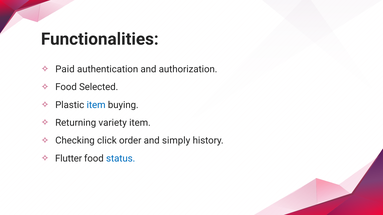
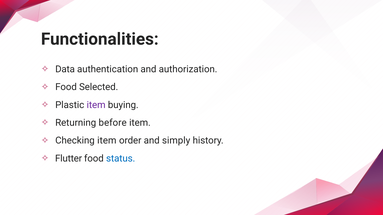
Paid: Paid -> Data (65, 69)
item colour: blue -> purple (96, 105)
variety: variety -> before (113, 123)
Checking click: click -> item (107, 141)
